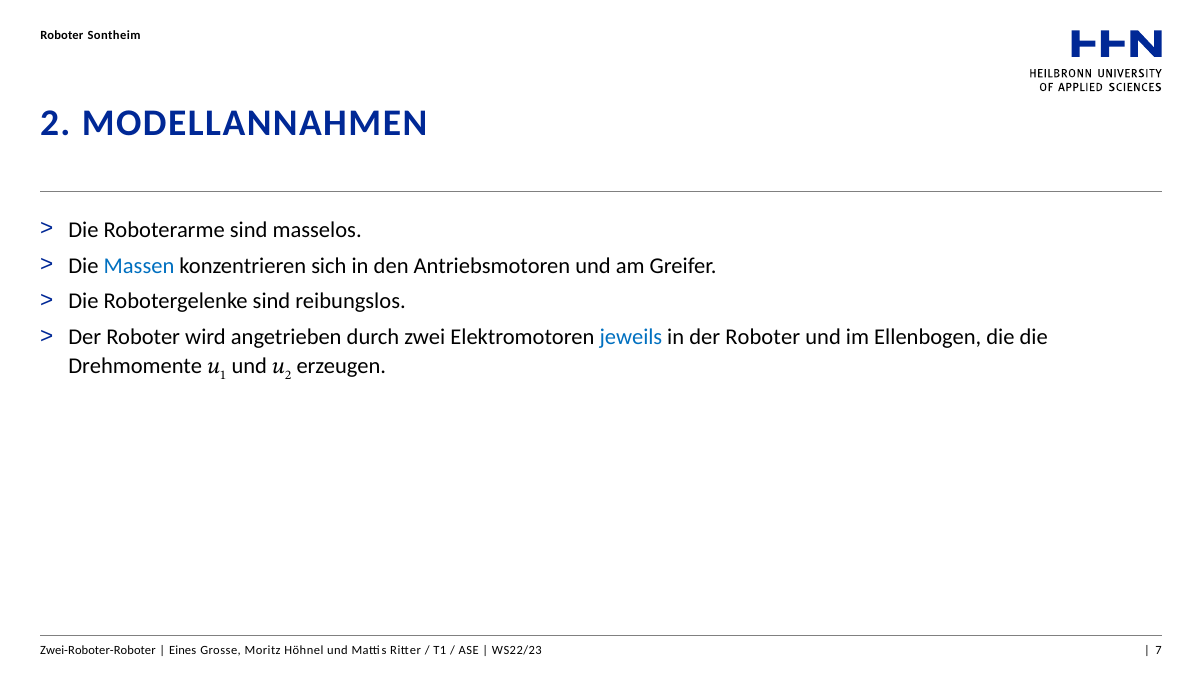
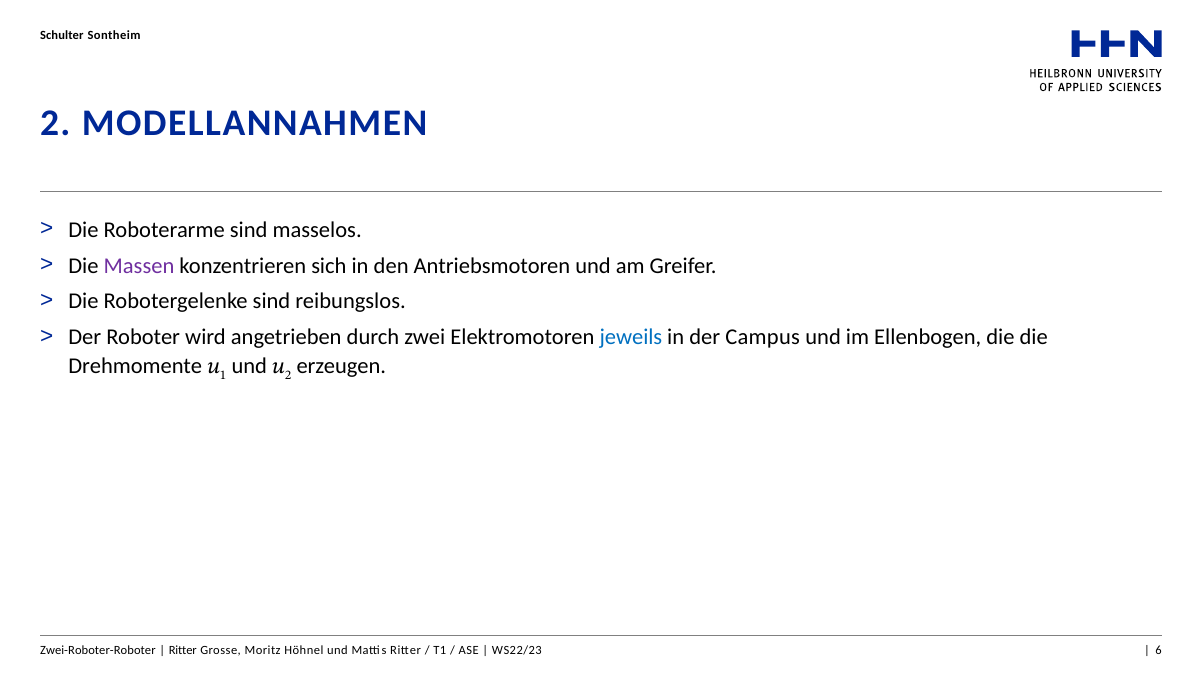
Roboter: Roboter -> Schulter (62, 35)
Massen colour: blue -> purple (139, 266)
in der Roboter: Roboter -> Campus (763, 337)
Eines: Eines -> Ritter (183, 651)
7: 7 -> 6 (1159, 651)
